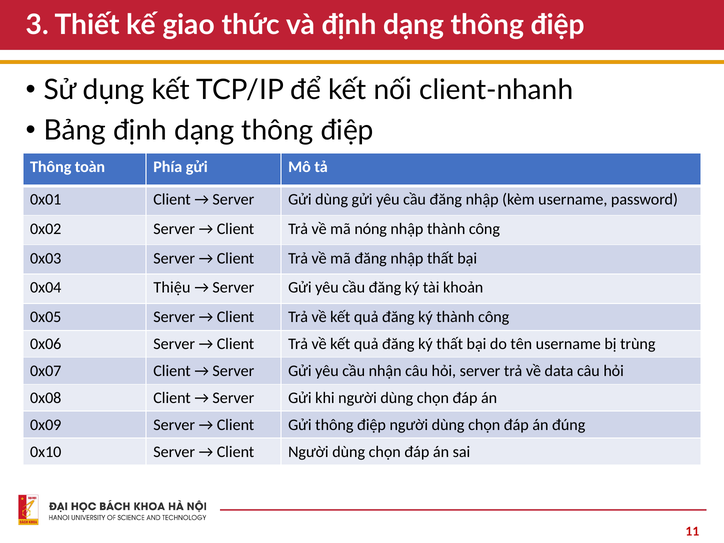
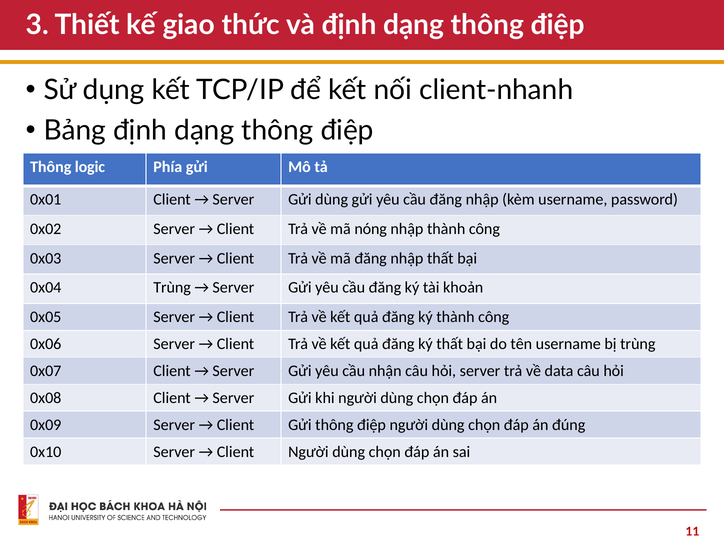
toàn: toàn -> logic (90, 167)
0x04 Thiệu: Thiệu -> Trùng (172, 288)
